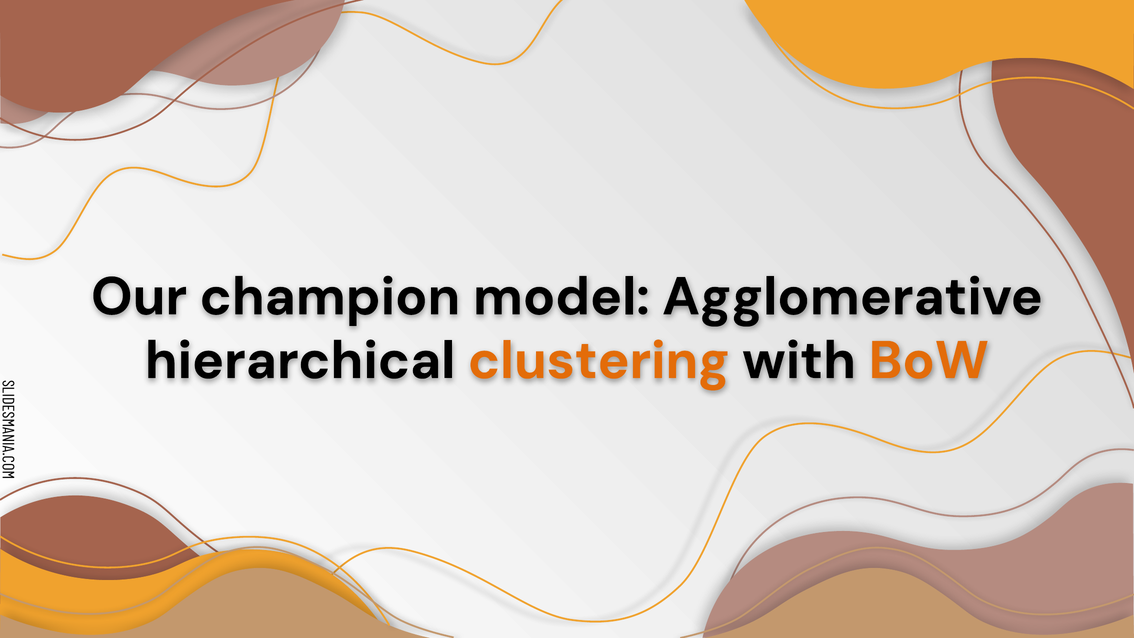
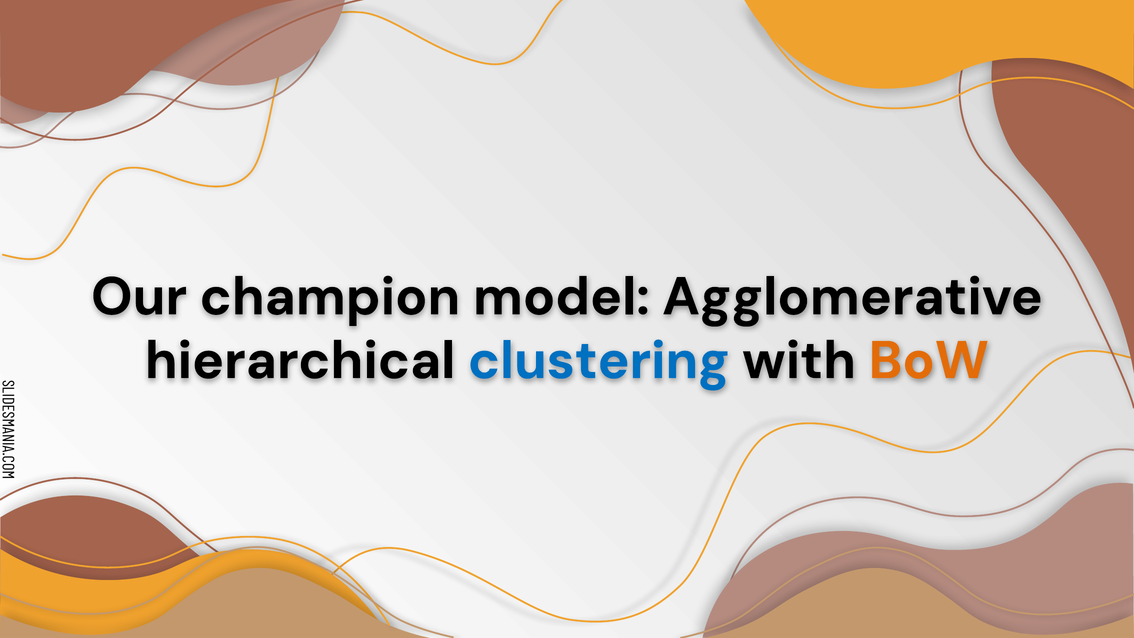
clustering colour: orange -> blue (599, 360)
